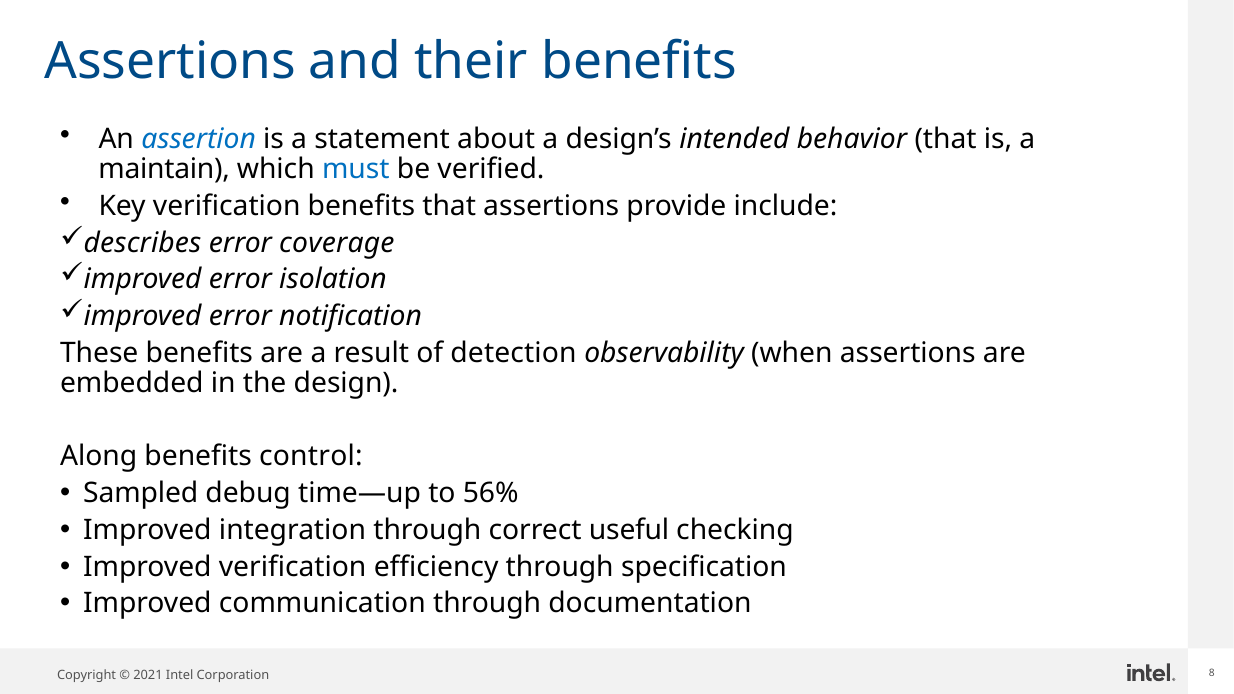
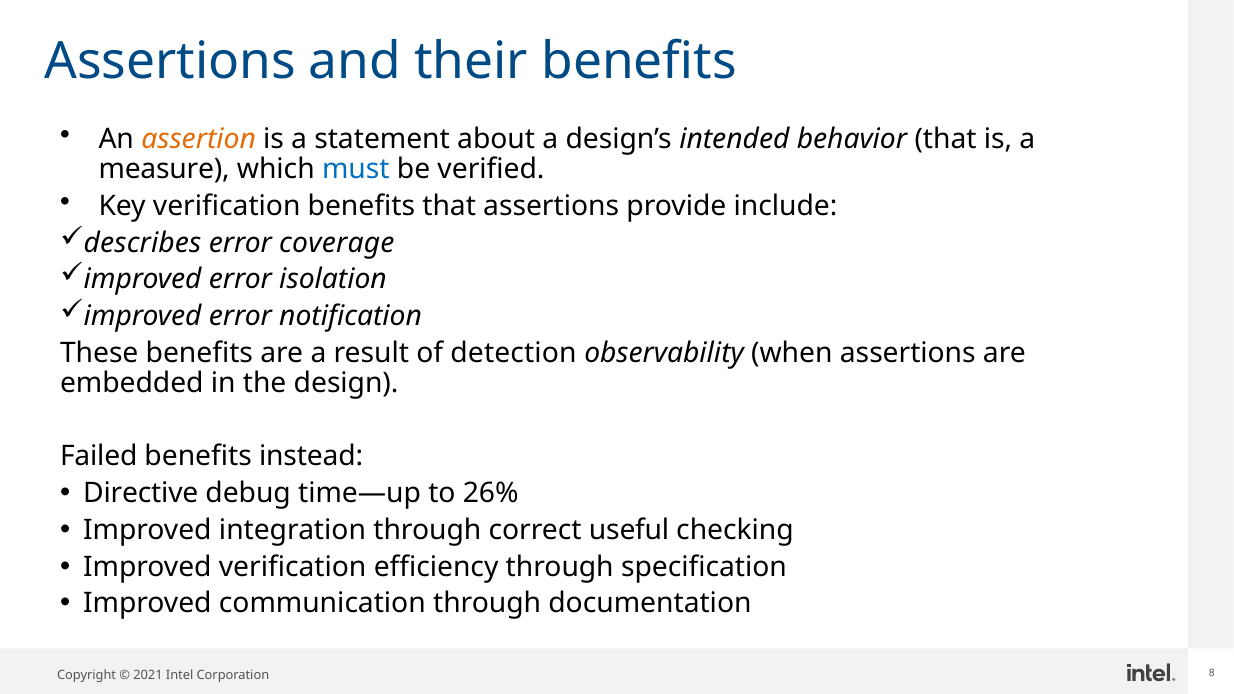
assertion colour: blue -> orange (199, 139)
maintain: maintain -> measure (164, 169)
Along: Along -> Failed (99, 457)
control: control -> instead (311, 457)
Sampled: Sampled -> Directive (141, 493)
56%: 56% -> 26% (491, 493)
